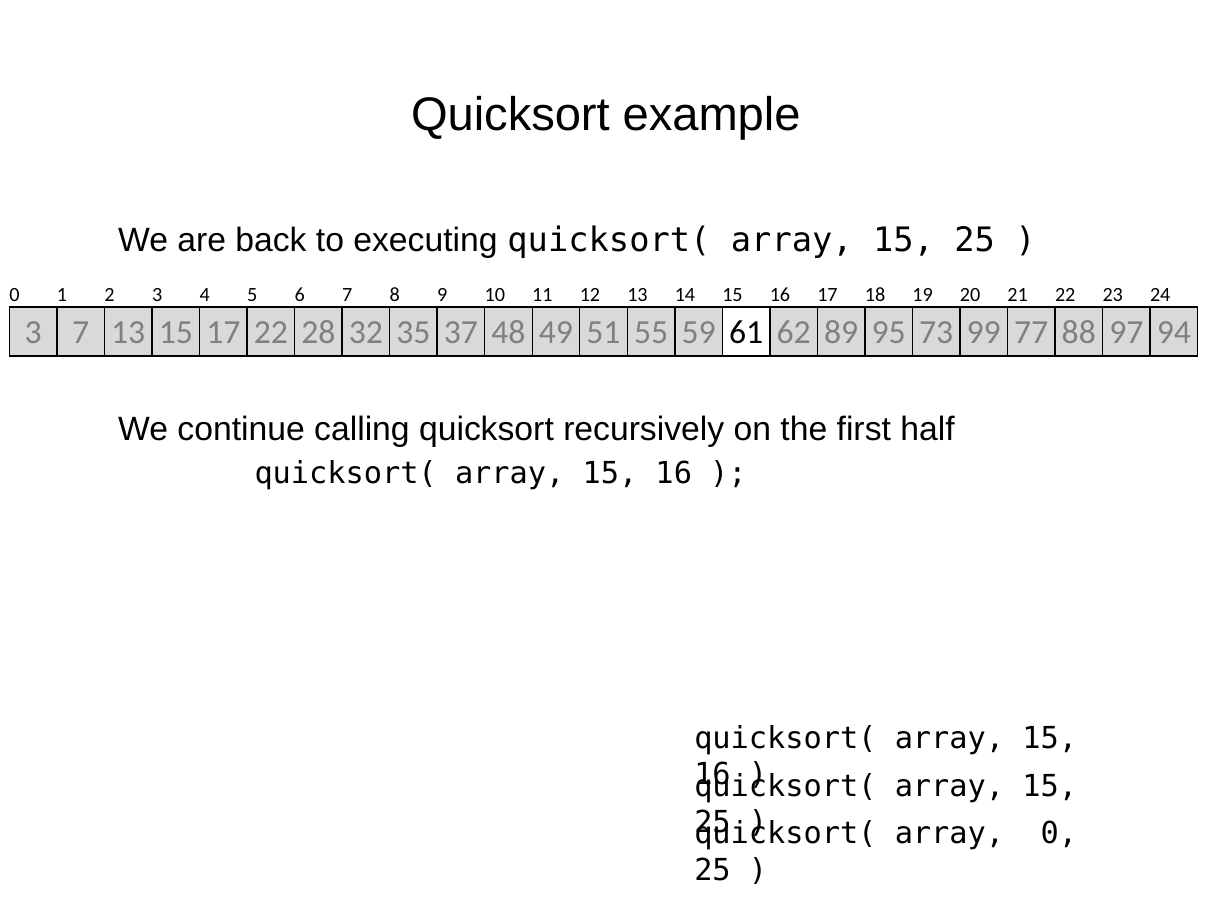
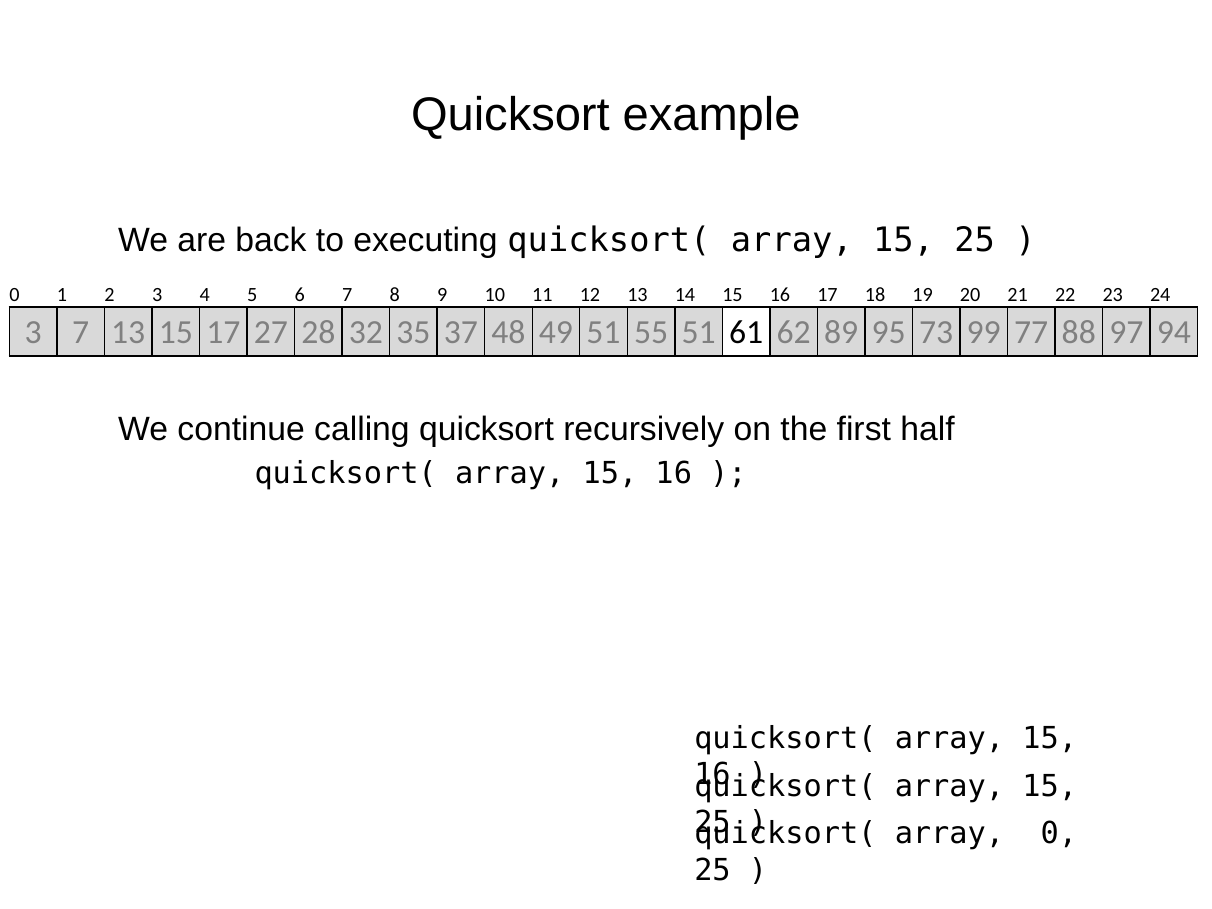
17 22: 22 -> 27 (271, 332)
55 59: 59 -> 51 (699, 332)
